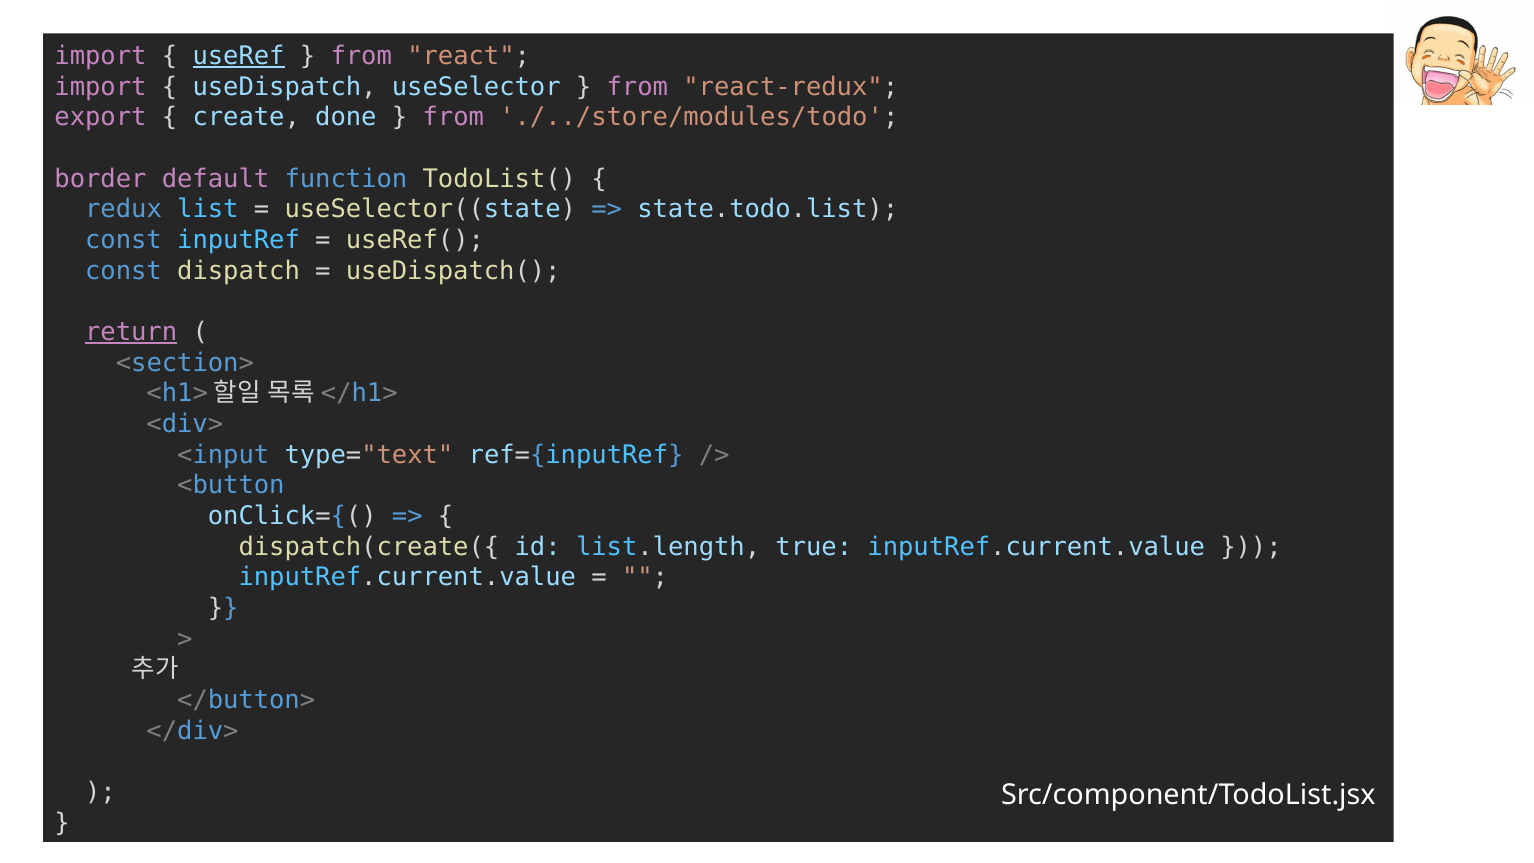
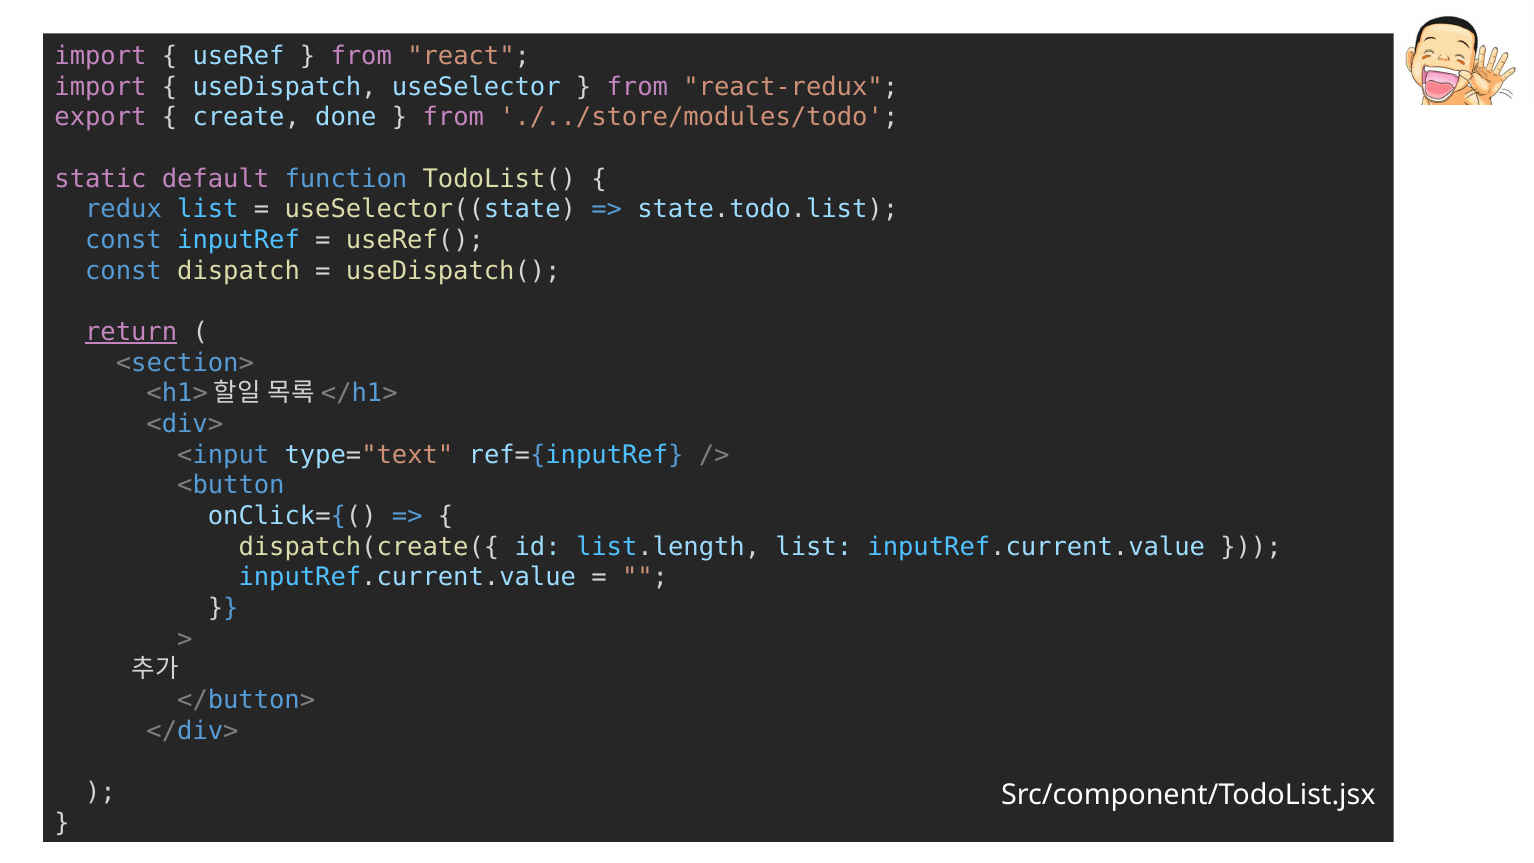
useRef underline: present -> none (239, 56)
border: border -> static (100, 179)
list.length true: true -> list (814, 547)
